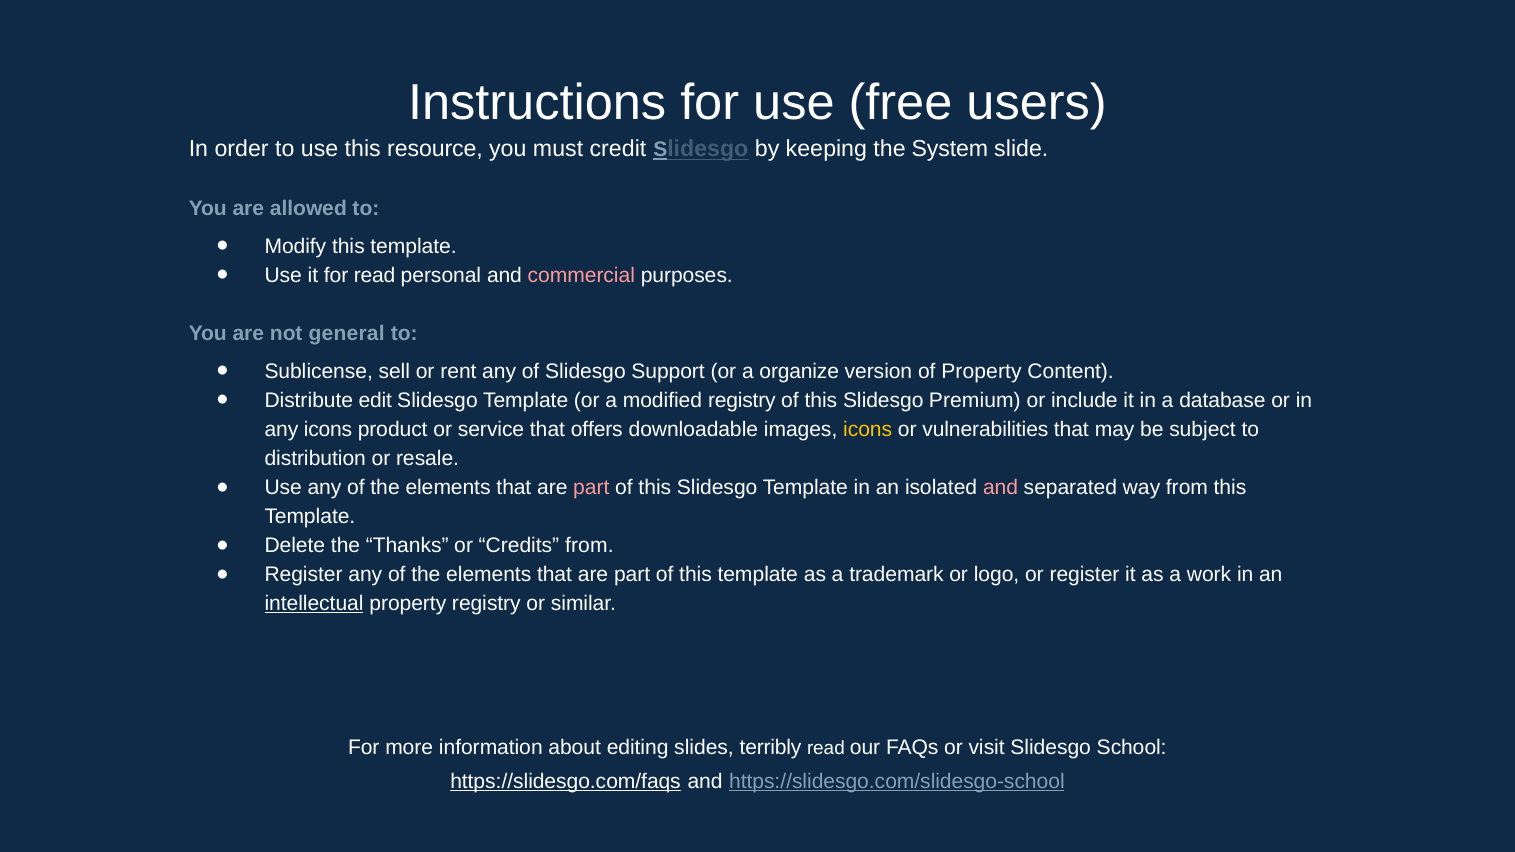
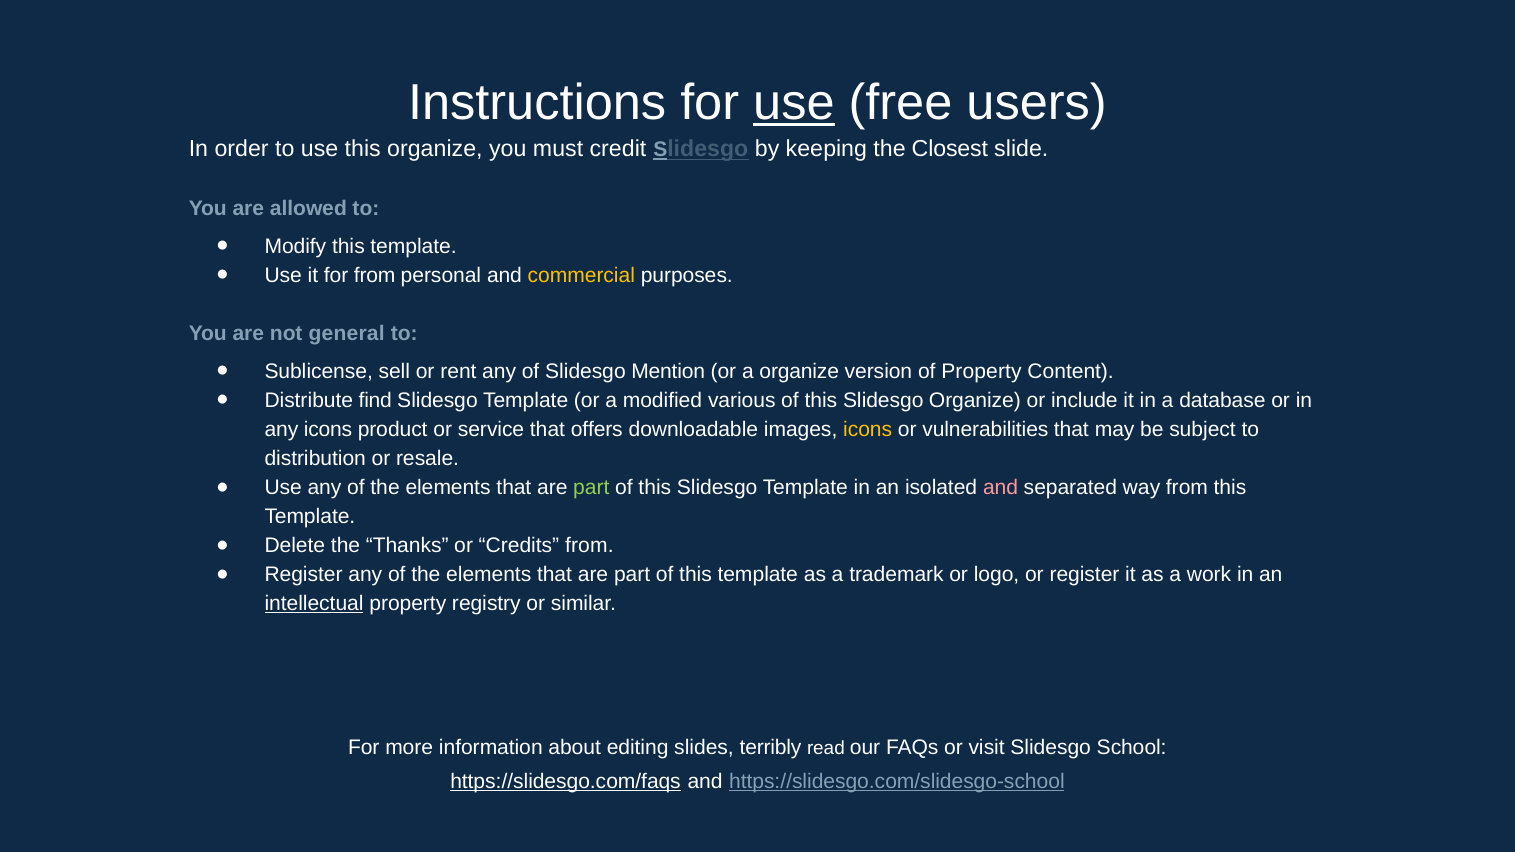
use underline: none -> present (794, 103)
this resource: resource -> organize (435, 149)
System: System -> Closest (950, 149)
for read: read -> from (375, 275)
commercial colour: pink -> yellow (581, 275)
Support: Support -> Mention (668, 371)
edit: edit -> find (375, 400)
modified registry: registry -> various (742, 400)
Slidesgo Premium: Premium -> Organize (975, 400)
part colour: pink -> light green (591, 487)
